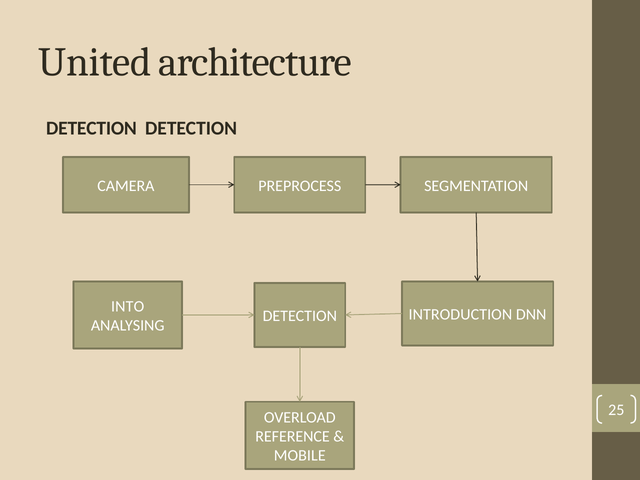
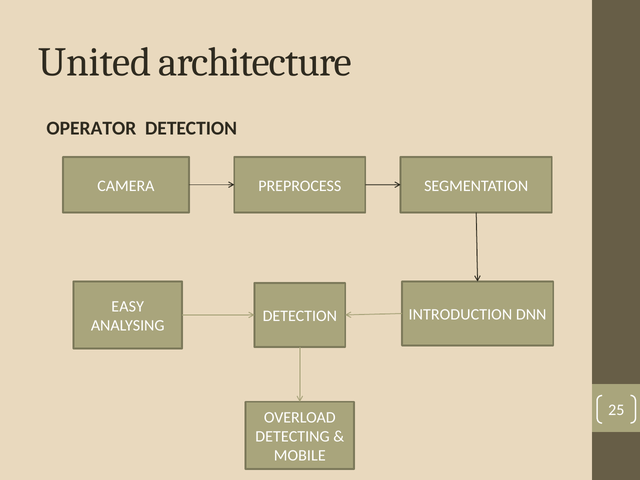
DETECTION: DETECTION -> OPERATOR (91, 128)
INTO: INTO -> EASY (128, 306)
REFERENCE: REFERENCE -> DETECTING (292, 436)
